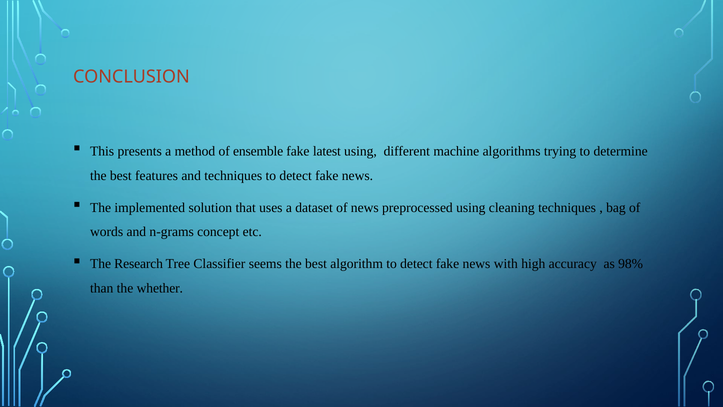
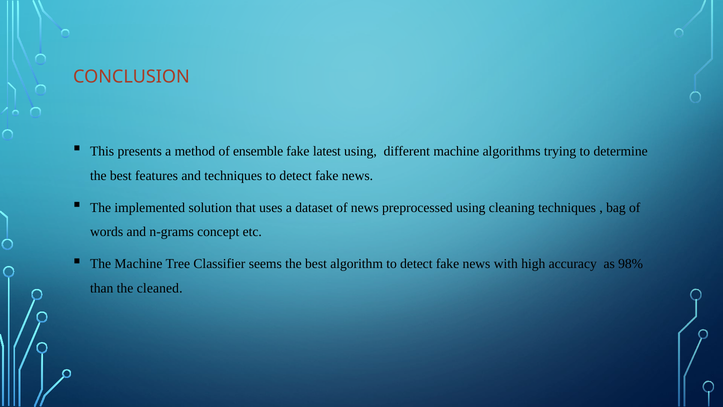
The Research: Research -> Machine (138, 264)
whether: whether -> cleaned (160, 288)
